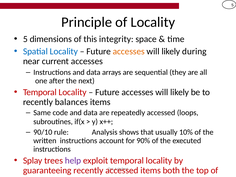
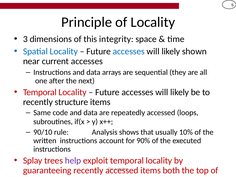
5: 5 -> 3 (25, 39)
accesses colour: orange -> blue (129, 51)
during: during -> shown (194, 51)
balances: balances -> structure (71, 102)
